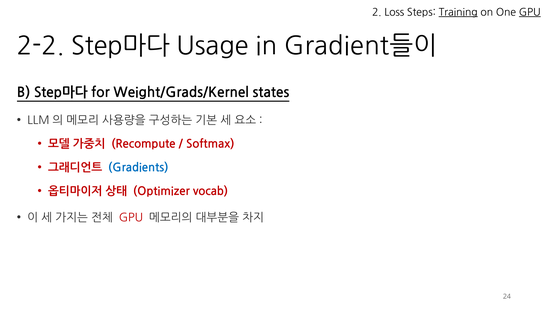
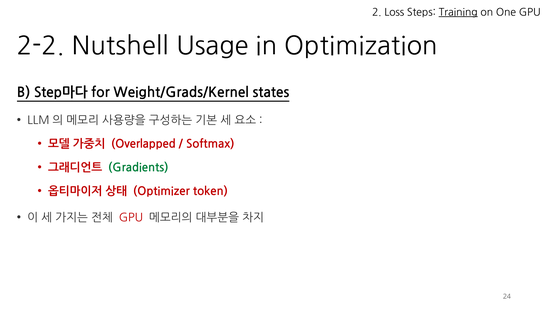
GPU underline: present -> none (530, 12)
2-2 Step마다: Step마다 -> Nutshell (120, 46)
Gradient들이: Gradient들이 -> Optimization (361, 46)
Recompute: Recompute -> Overlapped (143, 144)
Gradients colour: blue -> green (138, 168)
vocab: vocab -> token (210, 191)
